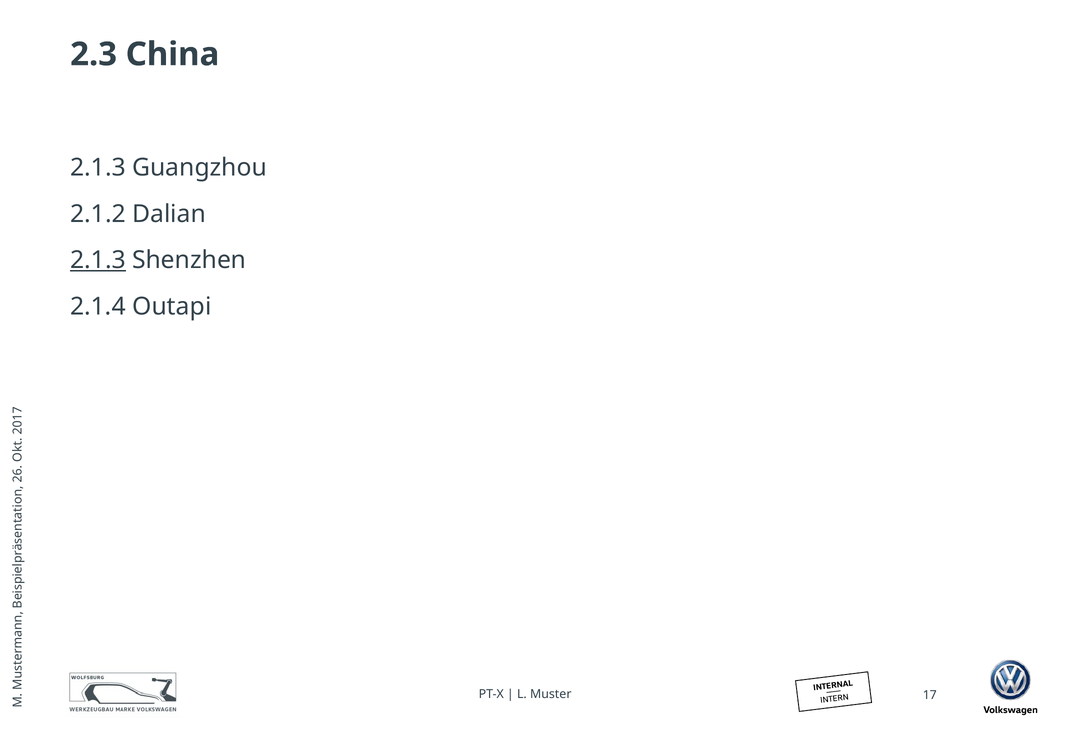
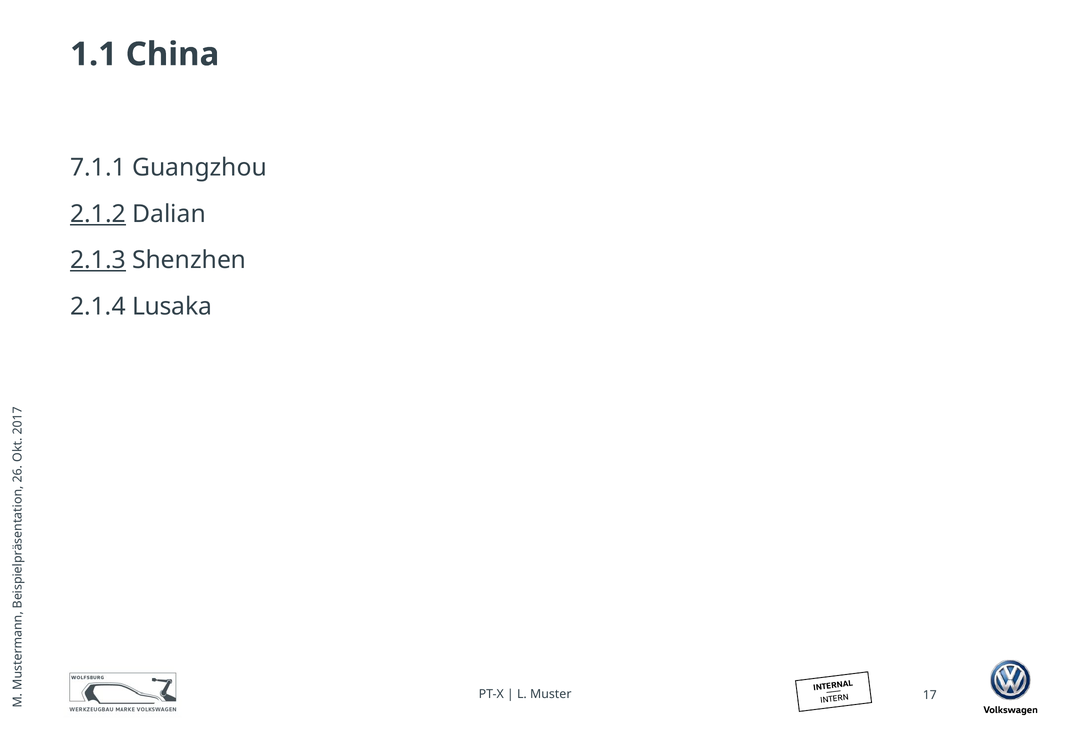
2.3: 2.3 -> 1.1 (94, 54)
2.1.3: 2.1.3 -> 7.1.1 (98, 168)
2.1.2 underline: none -> present (98, 214)
Outapi: Outapi -> Lusaka (172, 307)
